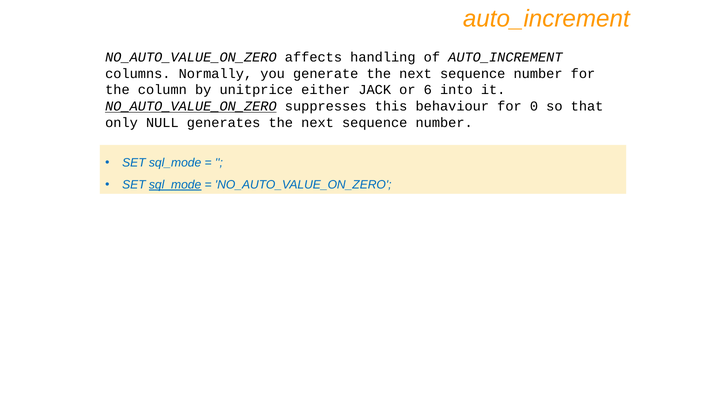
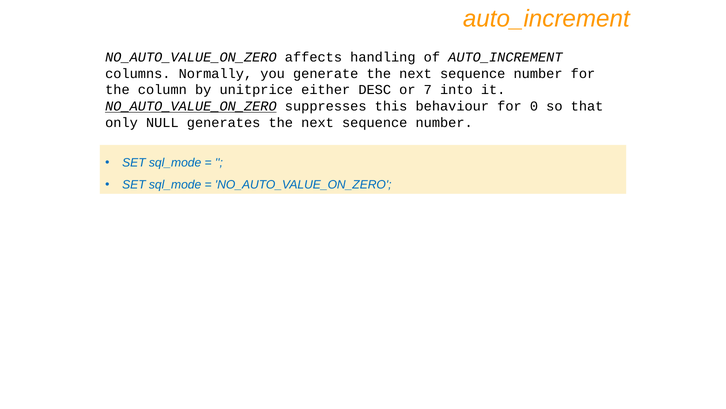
JACK: JACK -> DESC (375, 90)
6: 6 -> 7 (428, 90)
sql_mode underline: present -> none (175, 184)
